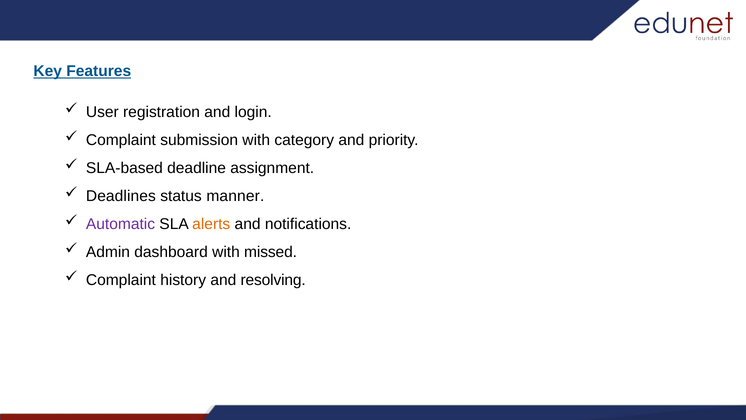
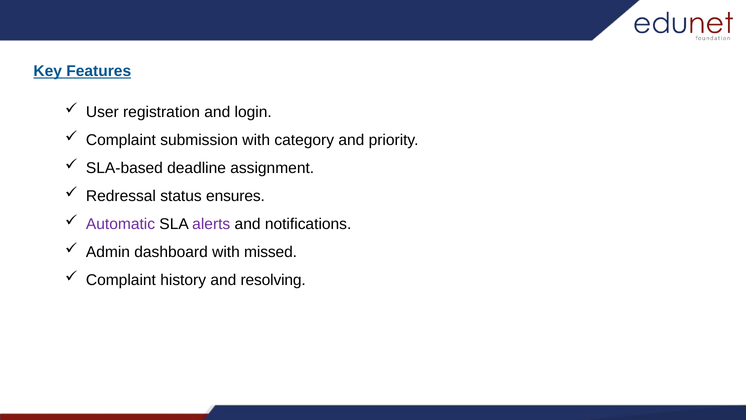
Deadlines: Deadlines -> Redressal (121, 196)
manner: manner -> ensures (236, 196)
alerts colour: orange -> purple (211, 224)
